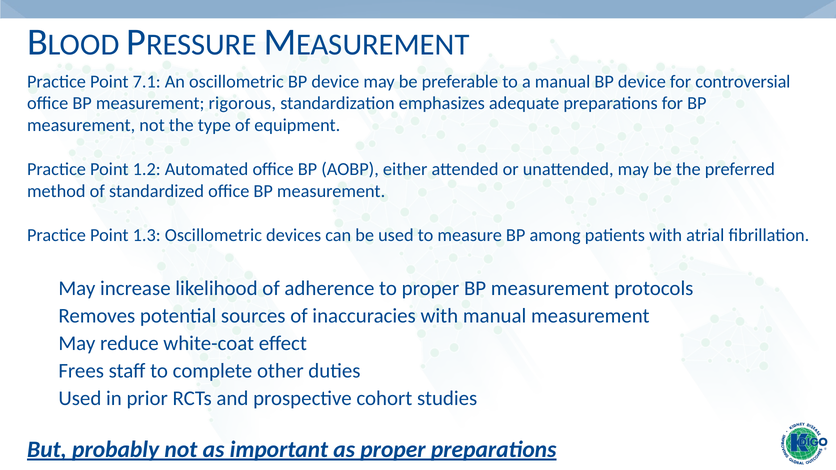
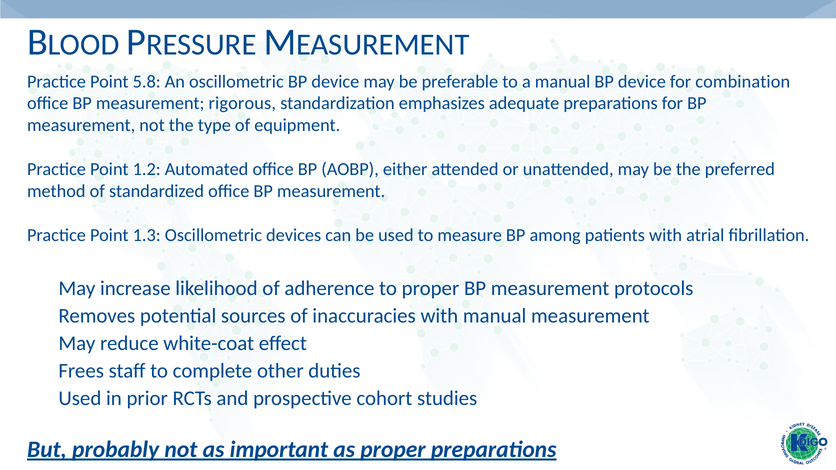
7.1: 7.1 -> 5.8 (147, 82)
controversial: controversial -> combination (743, 82)
